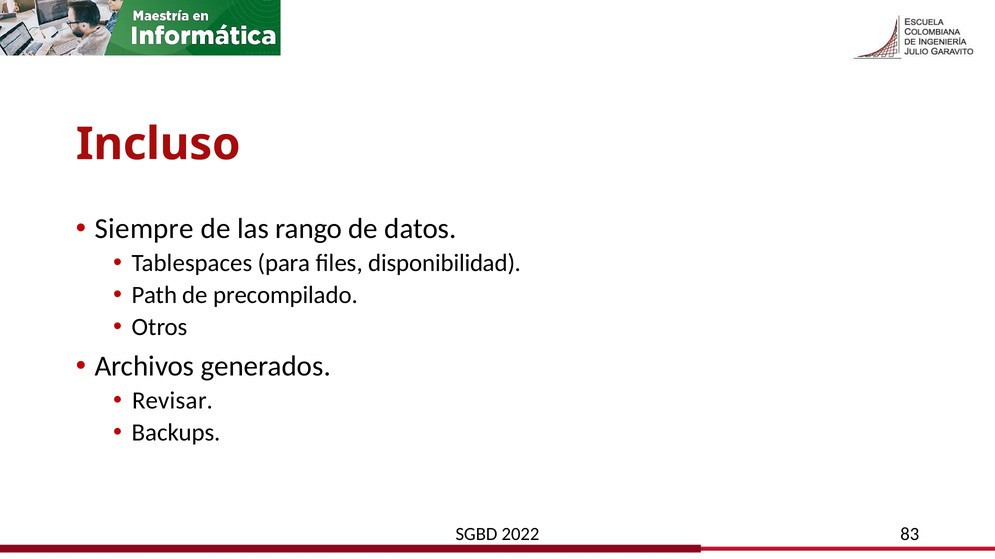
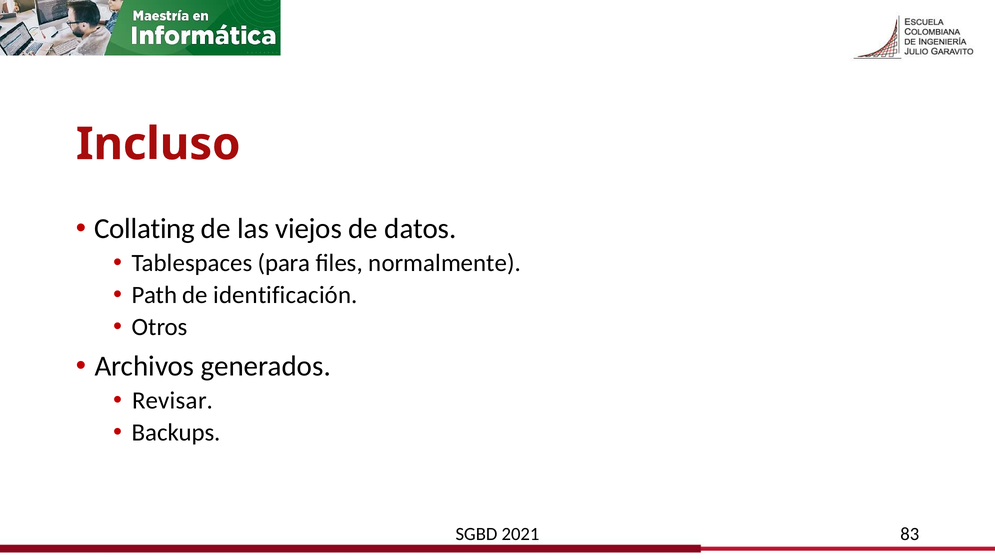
Siempre: Siempre -> Collating (145, 229)
rango: rango -> viejos (309, 229)
disponibilidad: disponibilidad -> normalmente (445, 263)
precompilado: precompilado -> identificación (285, 295)
2022: 2022 -> 2021 (520, 535)
